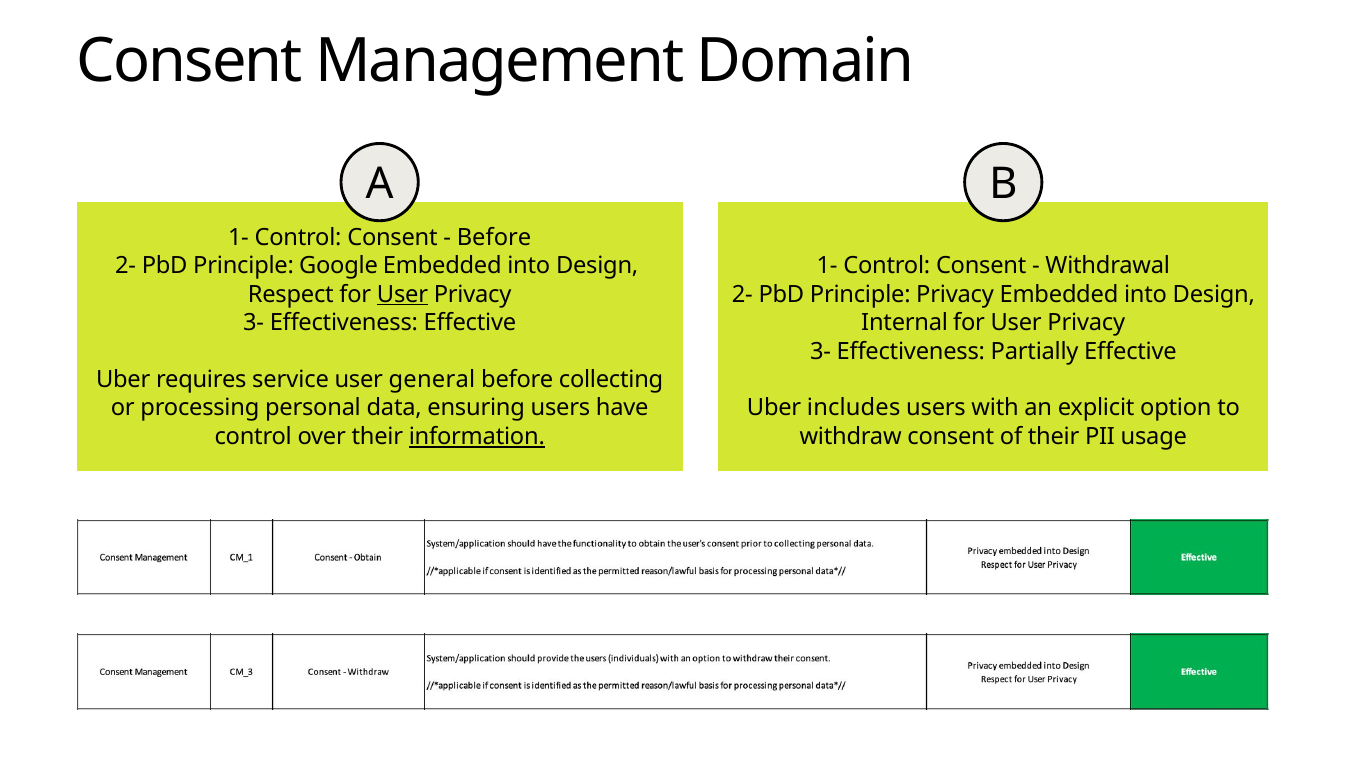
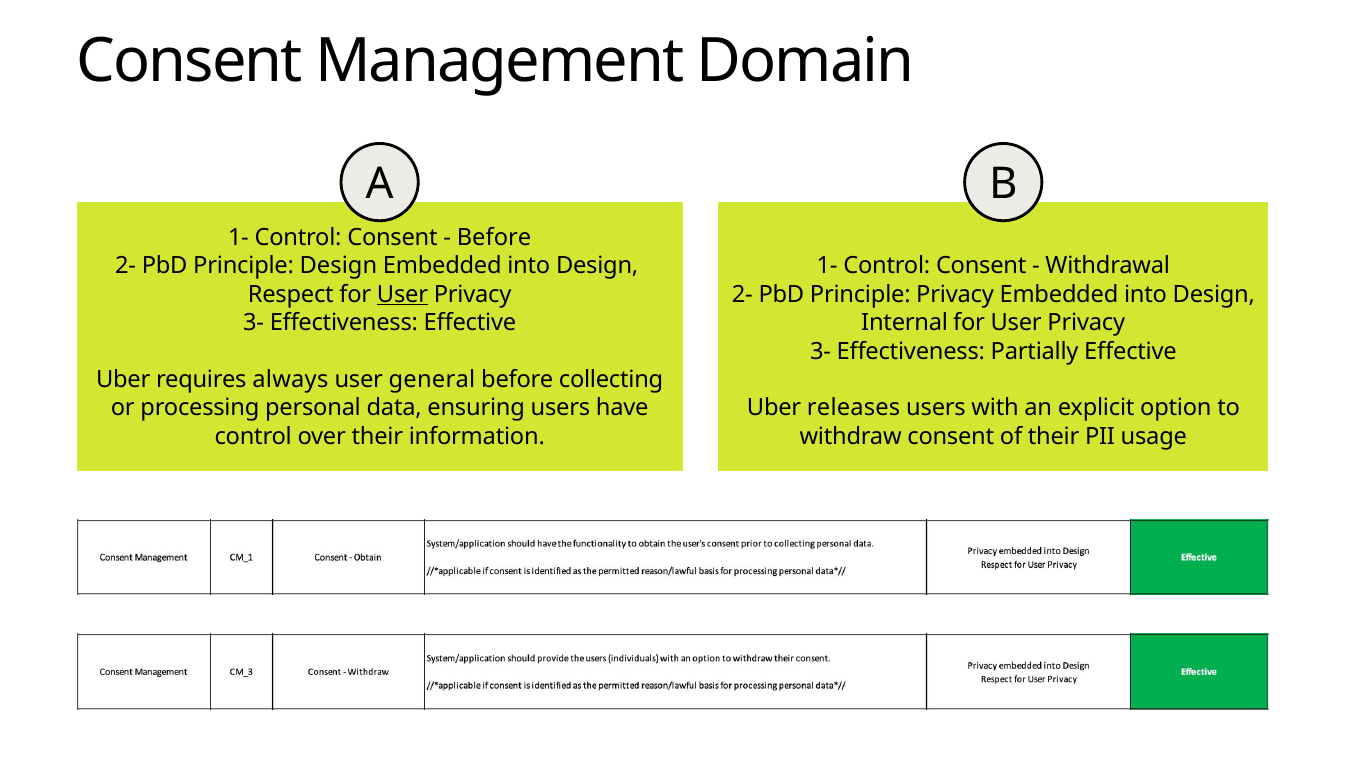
Principle Google: Google -> Design (338, 266)
service: service -> always (290, 380)
includes: includes -> releases (854, 408)
information underline: present -> none (477, 437)
